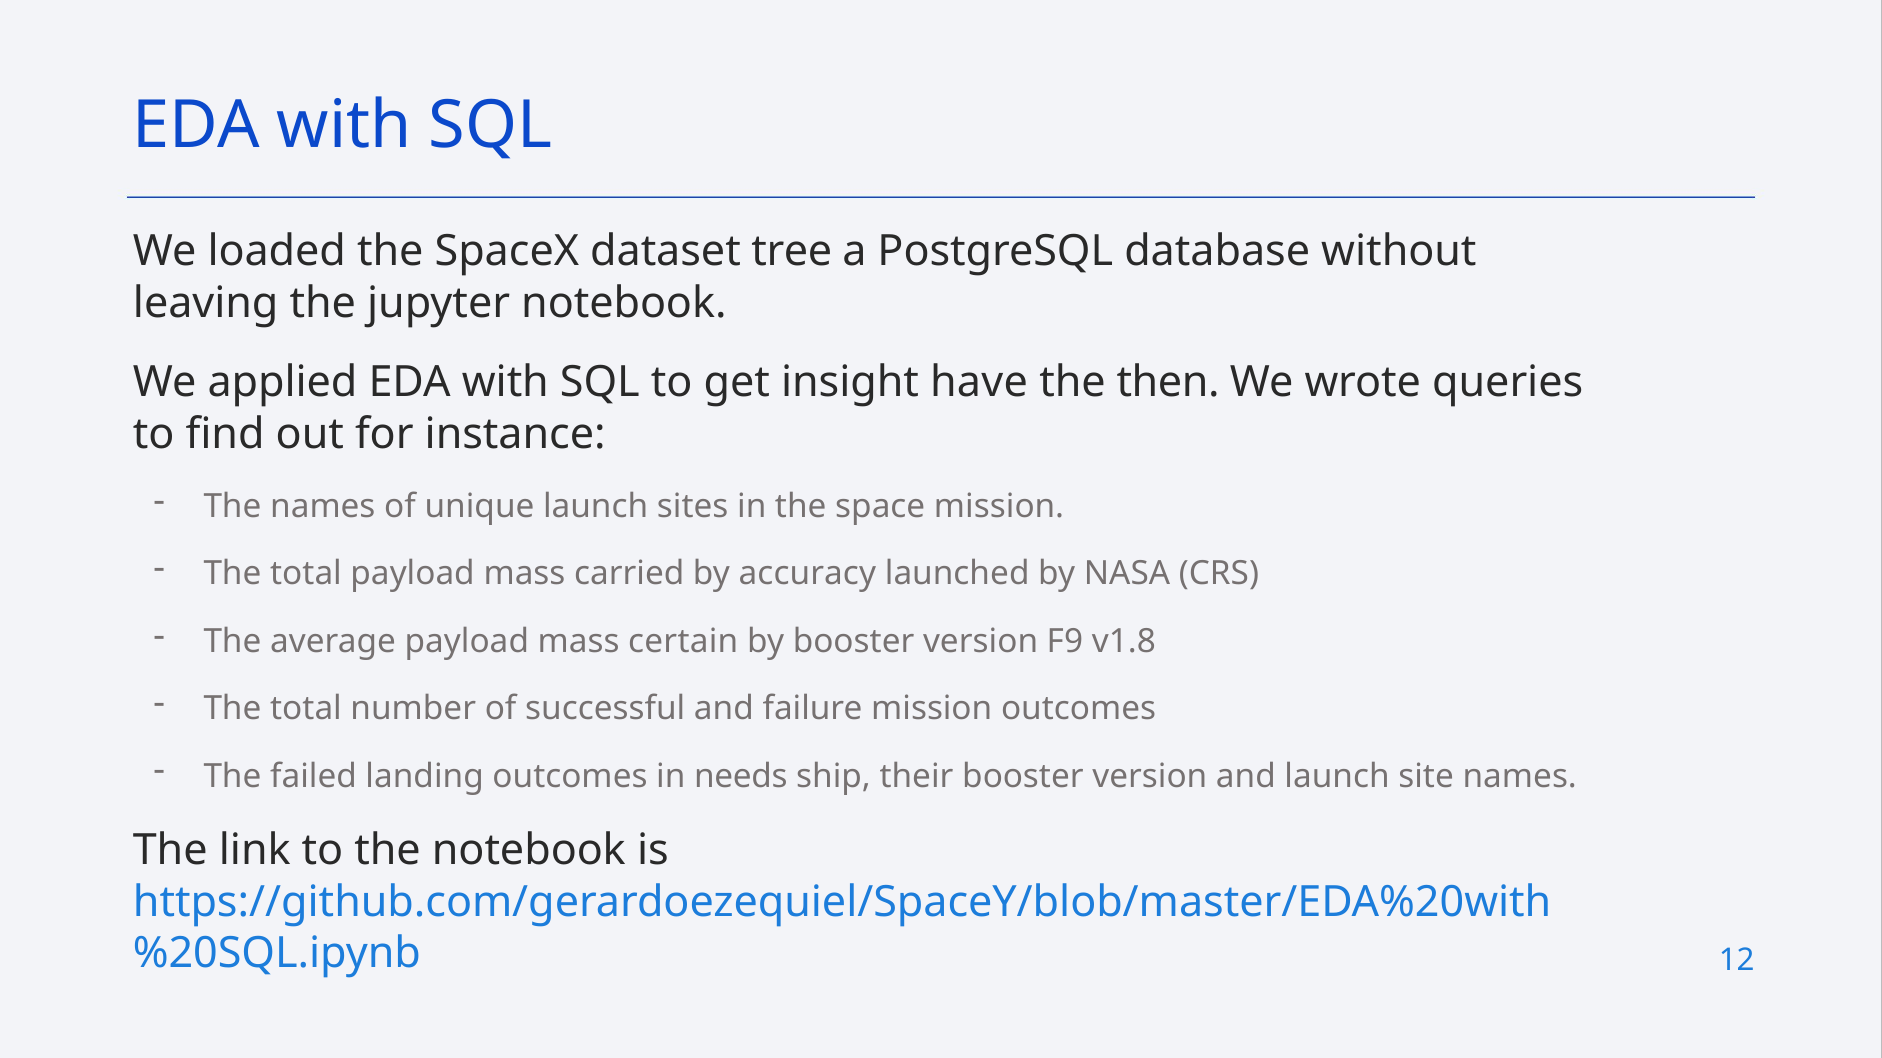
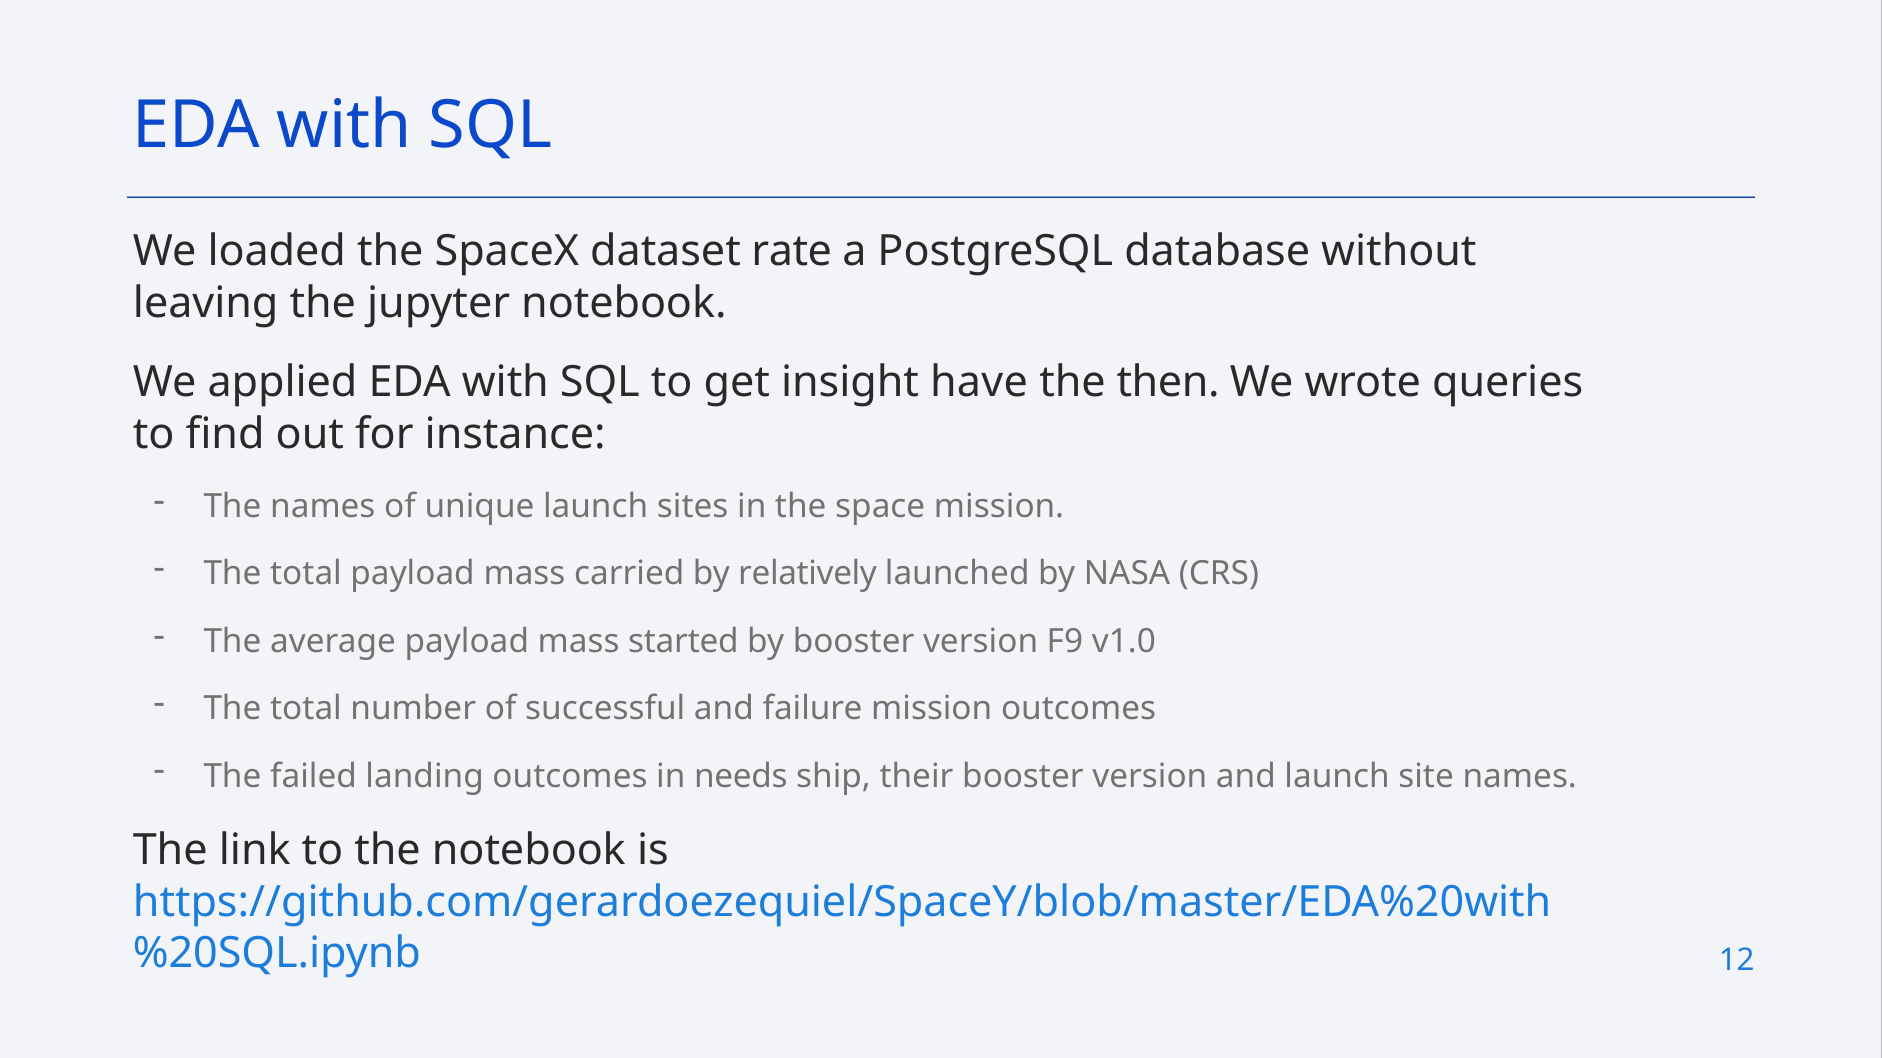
tree: tree -> rate (792, 252)
accuracy: accuracy -> relatively (808, 574)
certain: certain -> started (683, 642)
v1.8: v1.8 -> v1.0 (1124, 642)
